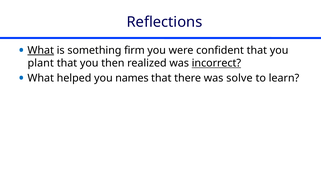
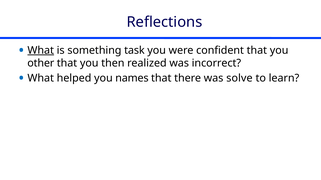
firm: firm -> task (134, 51)
plant: plant -> other (41, 63)
incorrect underline: present -> none (216, 63)
